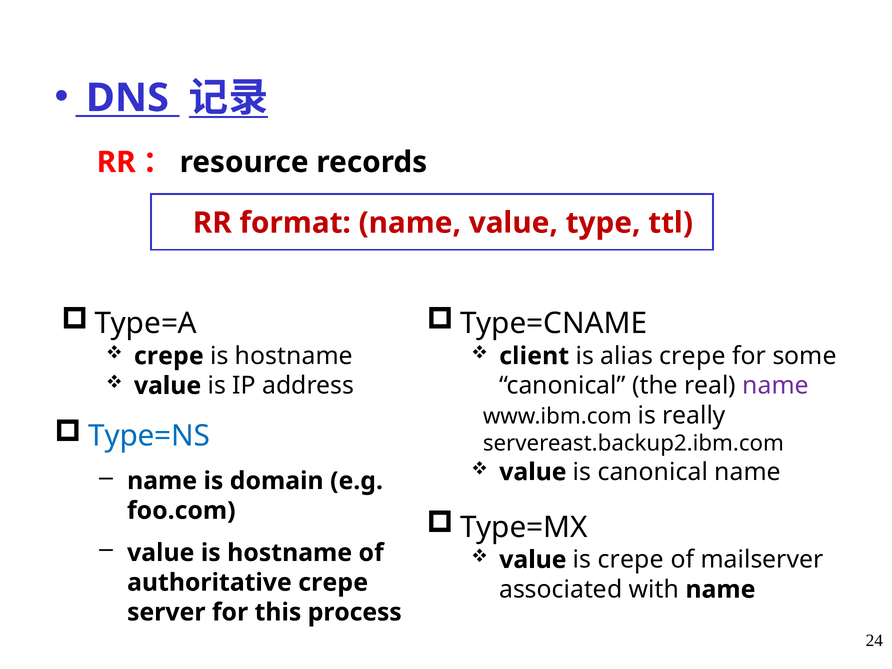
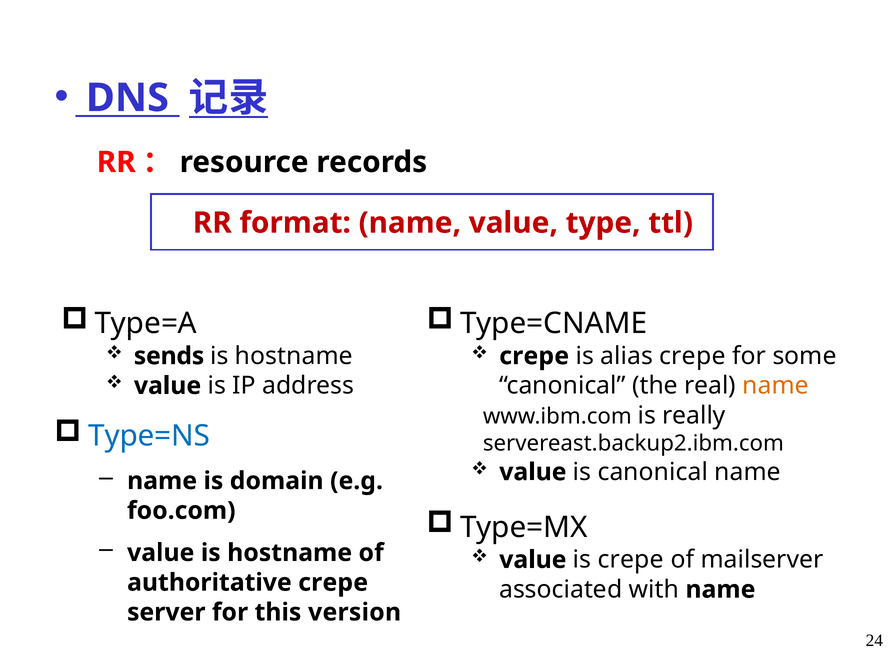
crepe: crepe -> sends (169, 356)
client: client -> crepe (534, 356)
name colour: purple -> orange (775, 386)
process: process -> version (355, 612)
